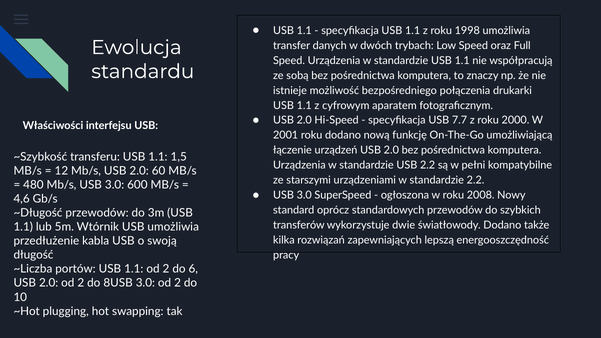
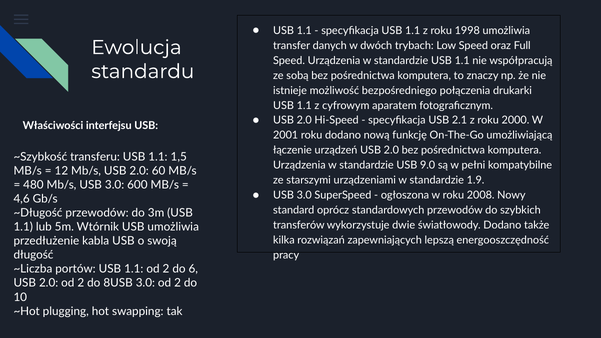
7.7: 7.7 -> 2.1 (460, 120)
USB 2.2: 2.2 -> 9.0 (428, 165)
standardzie 2.2: 2.2 -> 1.9 (476, 180)
